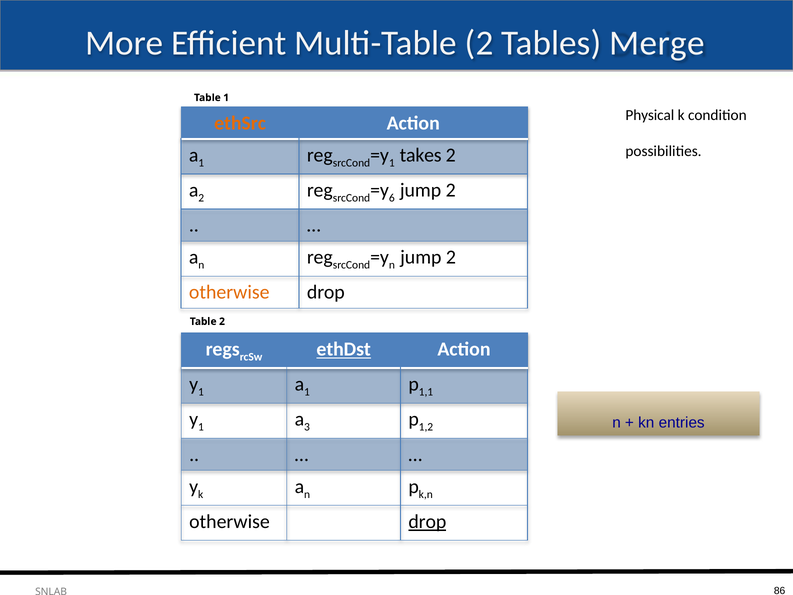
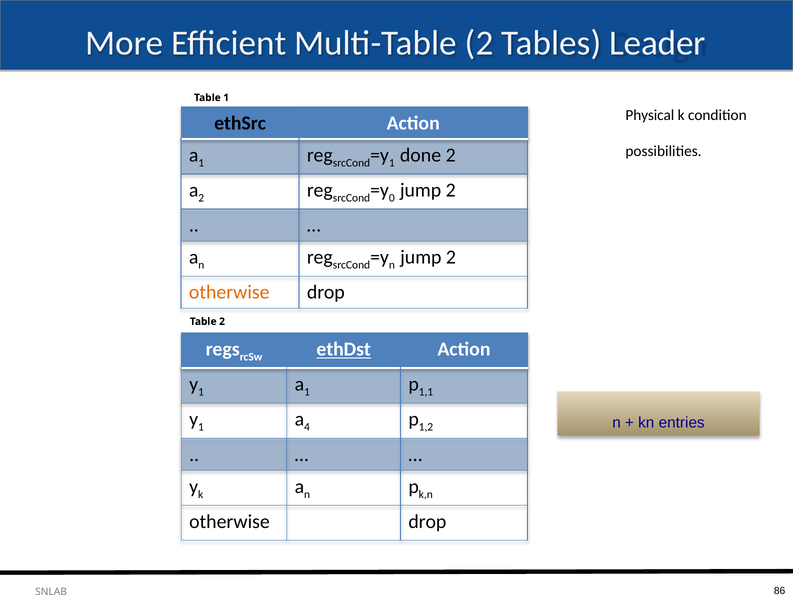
Merge: Merge -> Leader (657, 43)
ethSrc colour: orange -> black (240, 123)
takes: takes -> done (421, 155)
6: 6 -> 0 (392, 198)
3: 3 -> 4 (307, 427)
drop underline: present -> none (427, 521)
